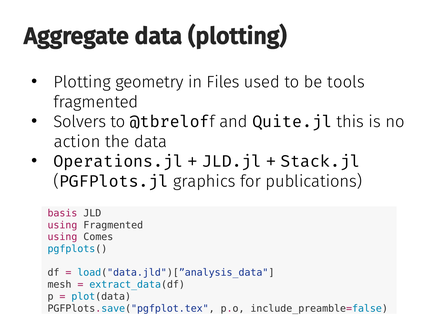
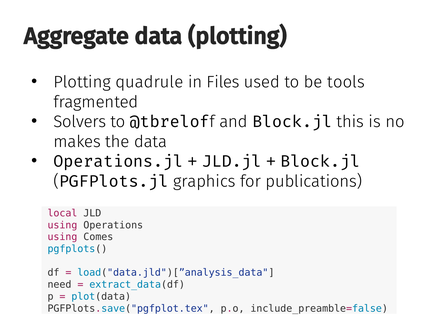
geometry: geometry -> quadrule (149, 82)
and Quite.jl: Quite.jl -> Block.jl (292, 122)
action: action -> makes (77, 142)
Stack.jl: Stack.jl -> Block.jl (320, 162)
basis: basis -> local (62, 213)
using Fragmented: Fragmented -> Operations (113, 225)
mesh: mesh -> need (59, 285)
